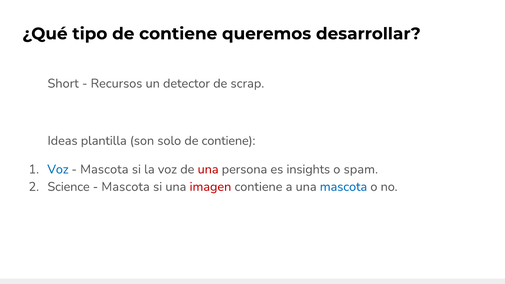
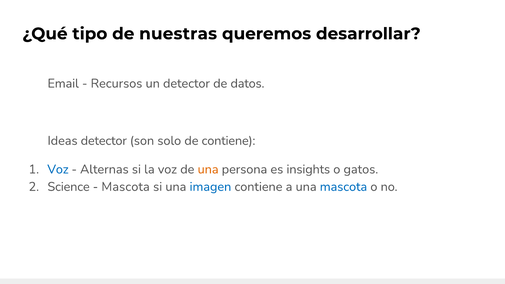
tipo de contiene: contiene -> nuestras (178, 34)
Short: Short -> Email (63, 83)
scrap: scrap -> datos (247, 83)
Ideas plantilla: plantilla -> detector (104, 141)
Mascota: Mascota -> Alternas (104, 169)
una colour: red -> orange (208, 169)
spam: spam -> gatos (361, 169)
imagen colour: red -> blue (210, 187)
